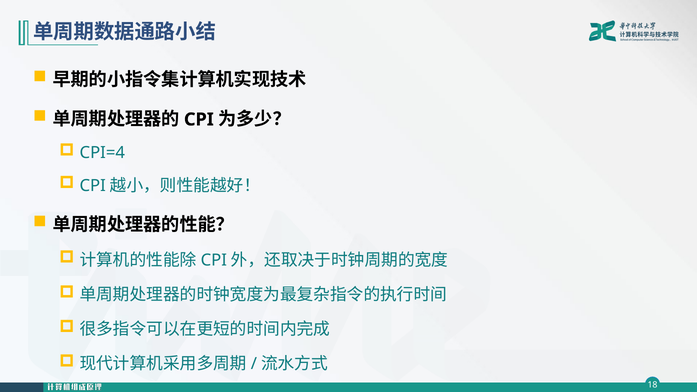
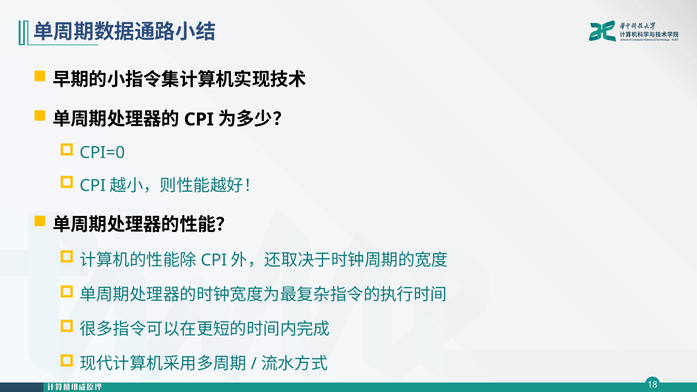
CPI=4: CPI=4 -> CPI=0 (102, 153)
